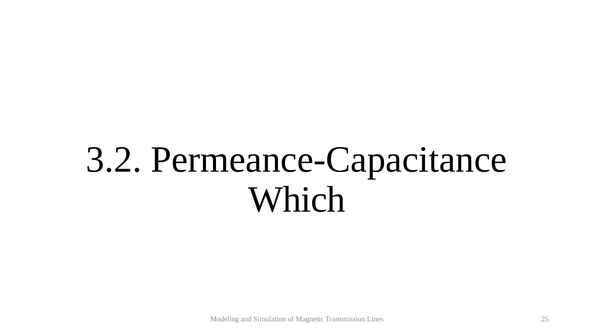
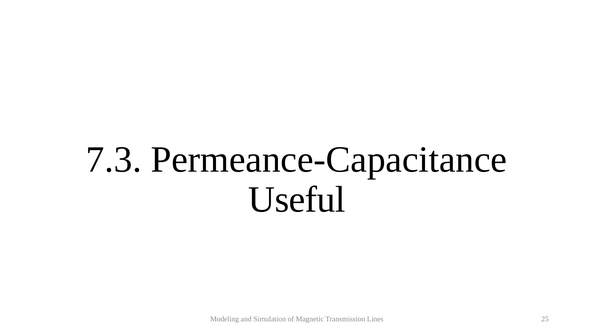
3.2: 3.2 -> 7.3 (114, 160)
Which: Which -> Useful (297, 200)
